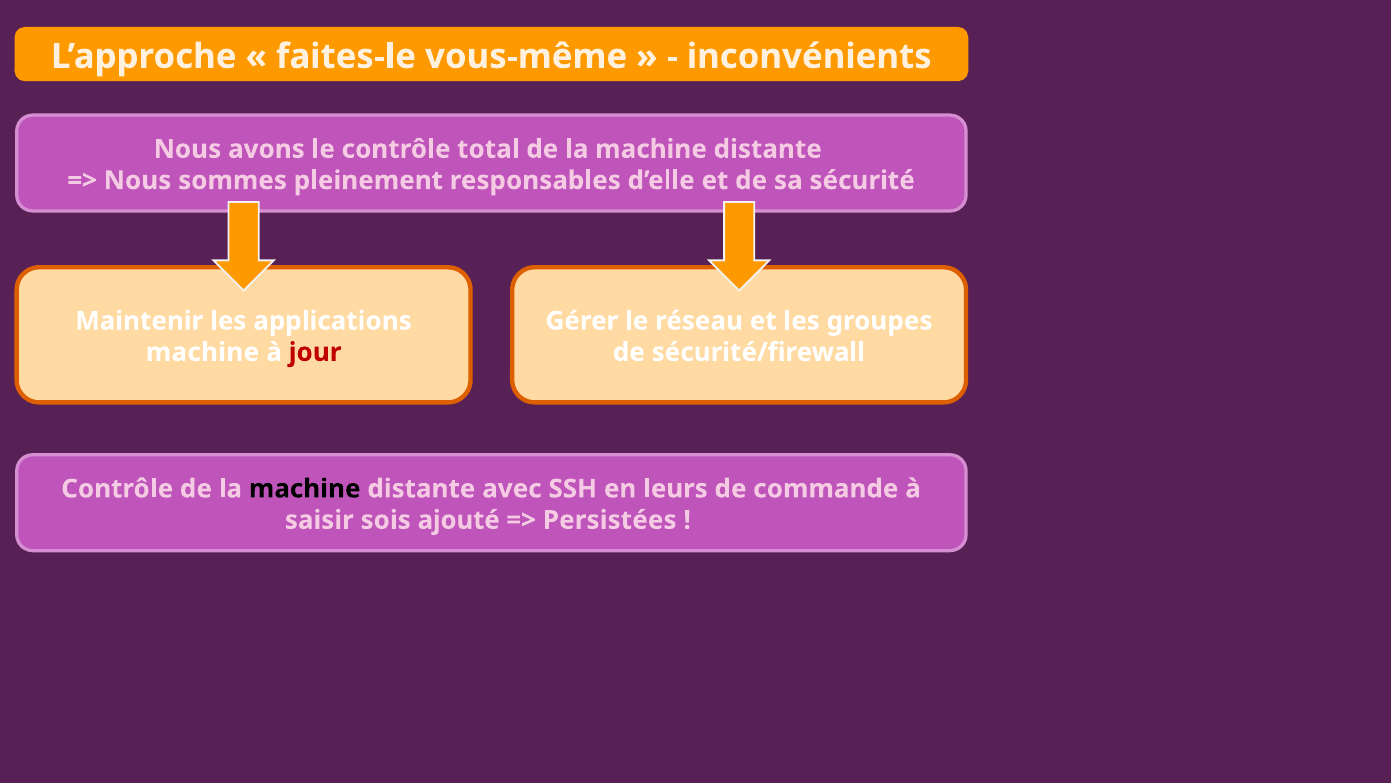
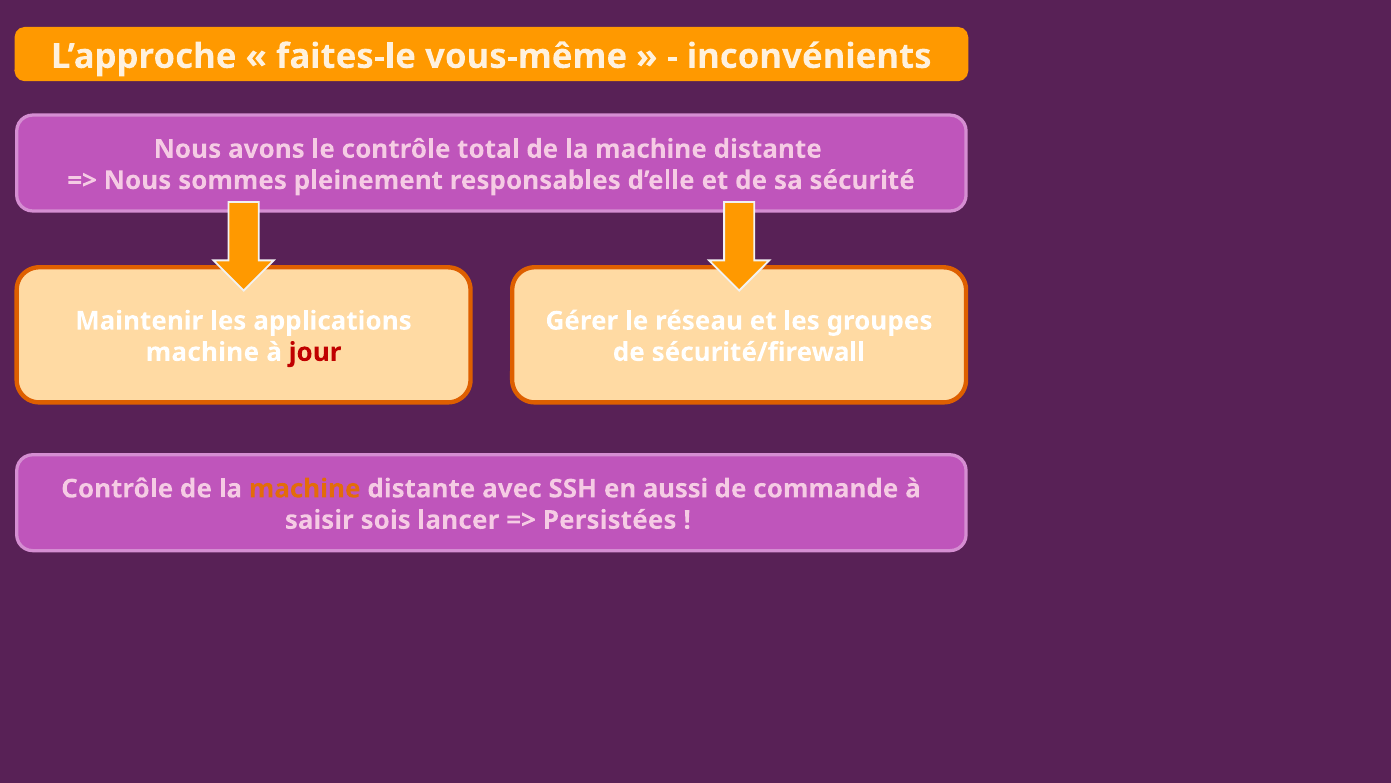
machine colour: black -> orange (305, 488)
leurs: leurs -> aussi (676, 488)
ajouté: ajouté -> lancer (458, 520)
